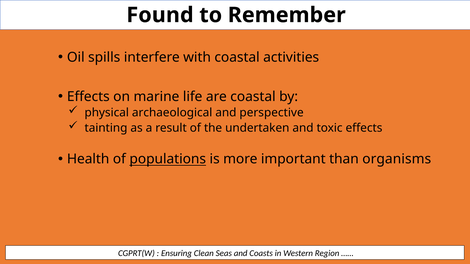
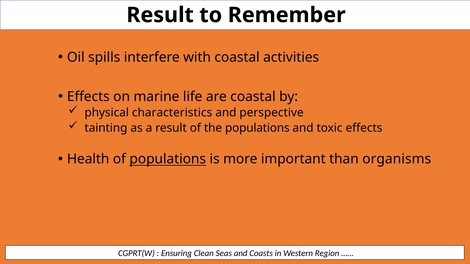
Found: Found -> Result (160, 15)
archaeological: archaeological -> characteristics (172, 113)
the undertaken: undertaken -> populations (257, 128)
